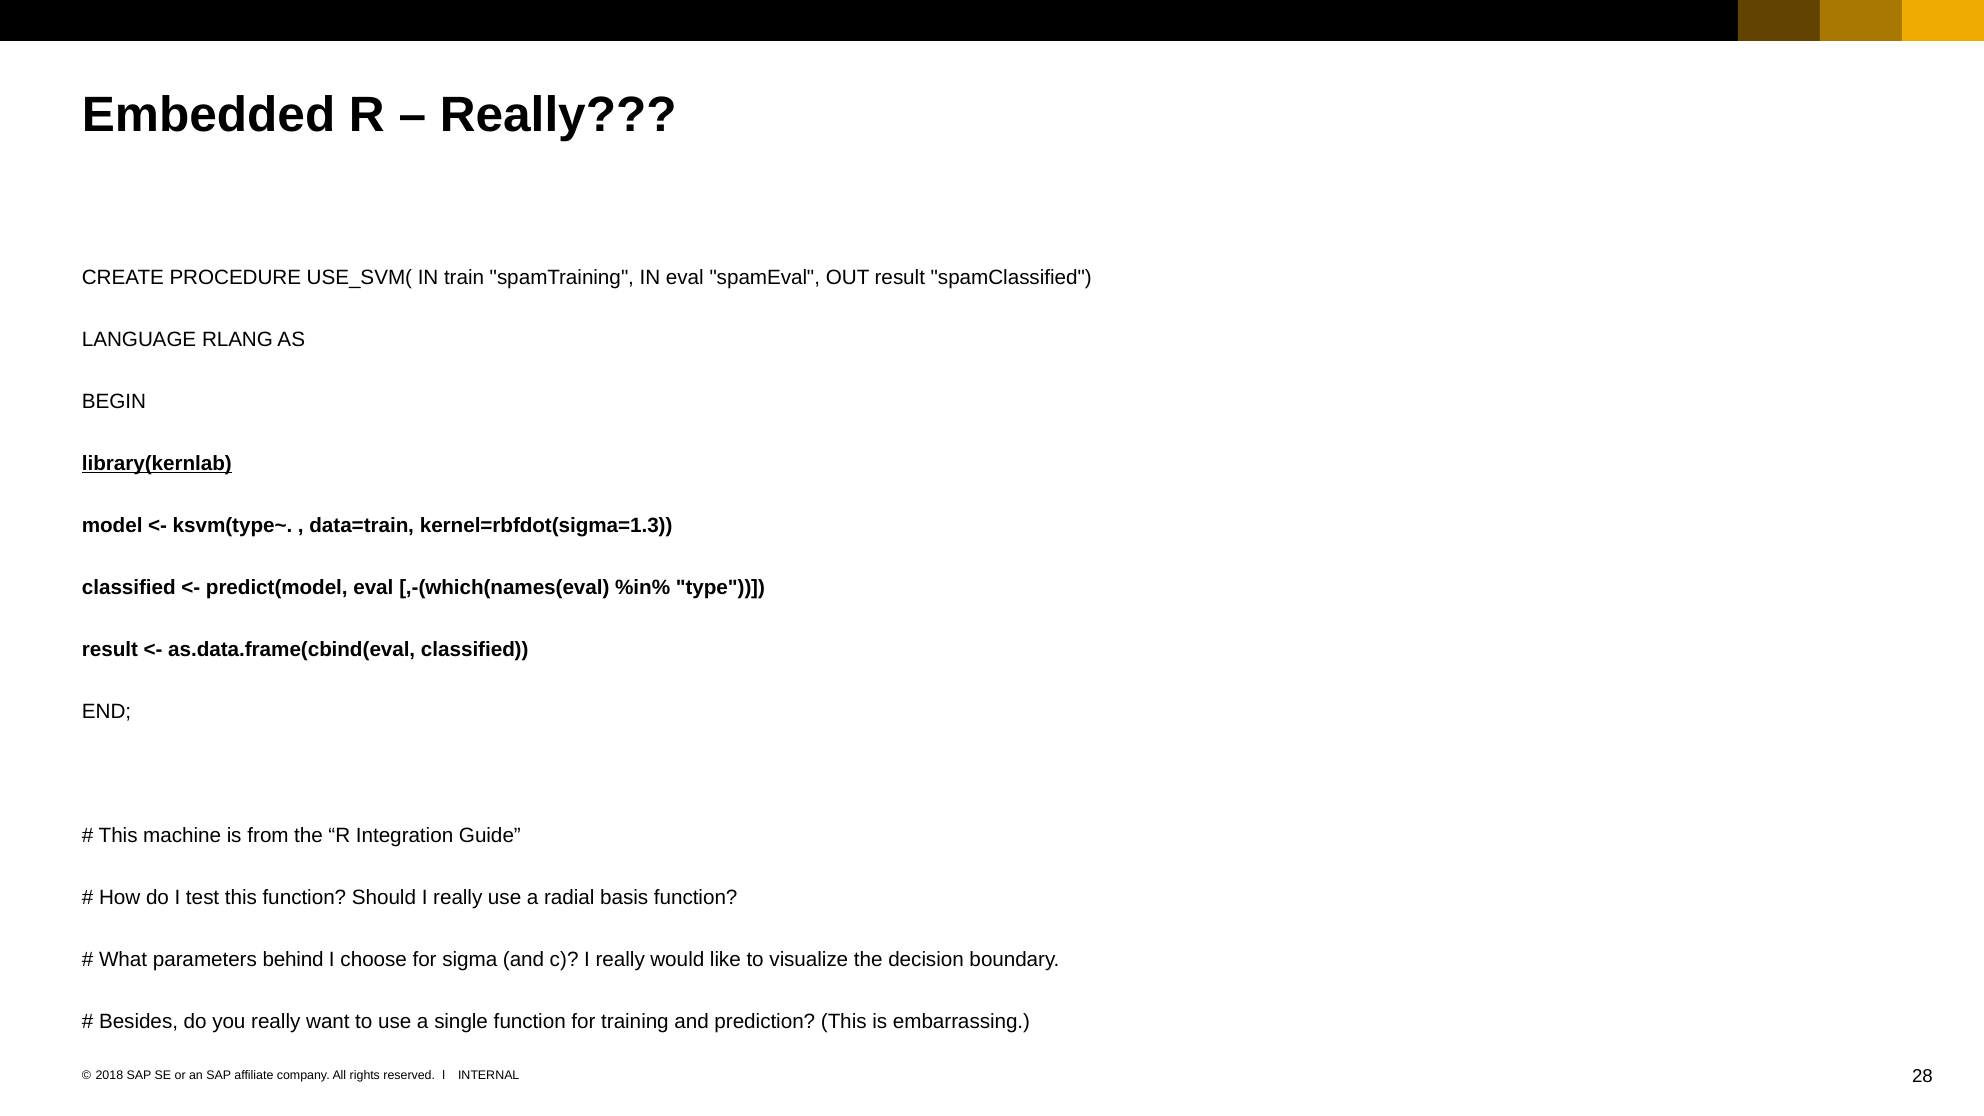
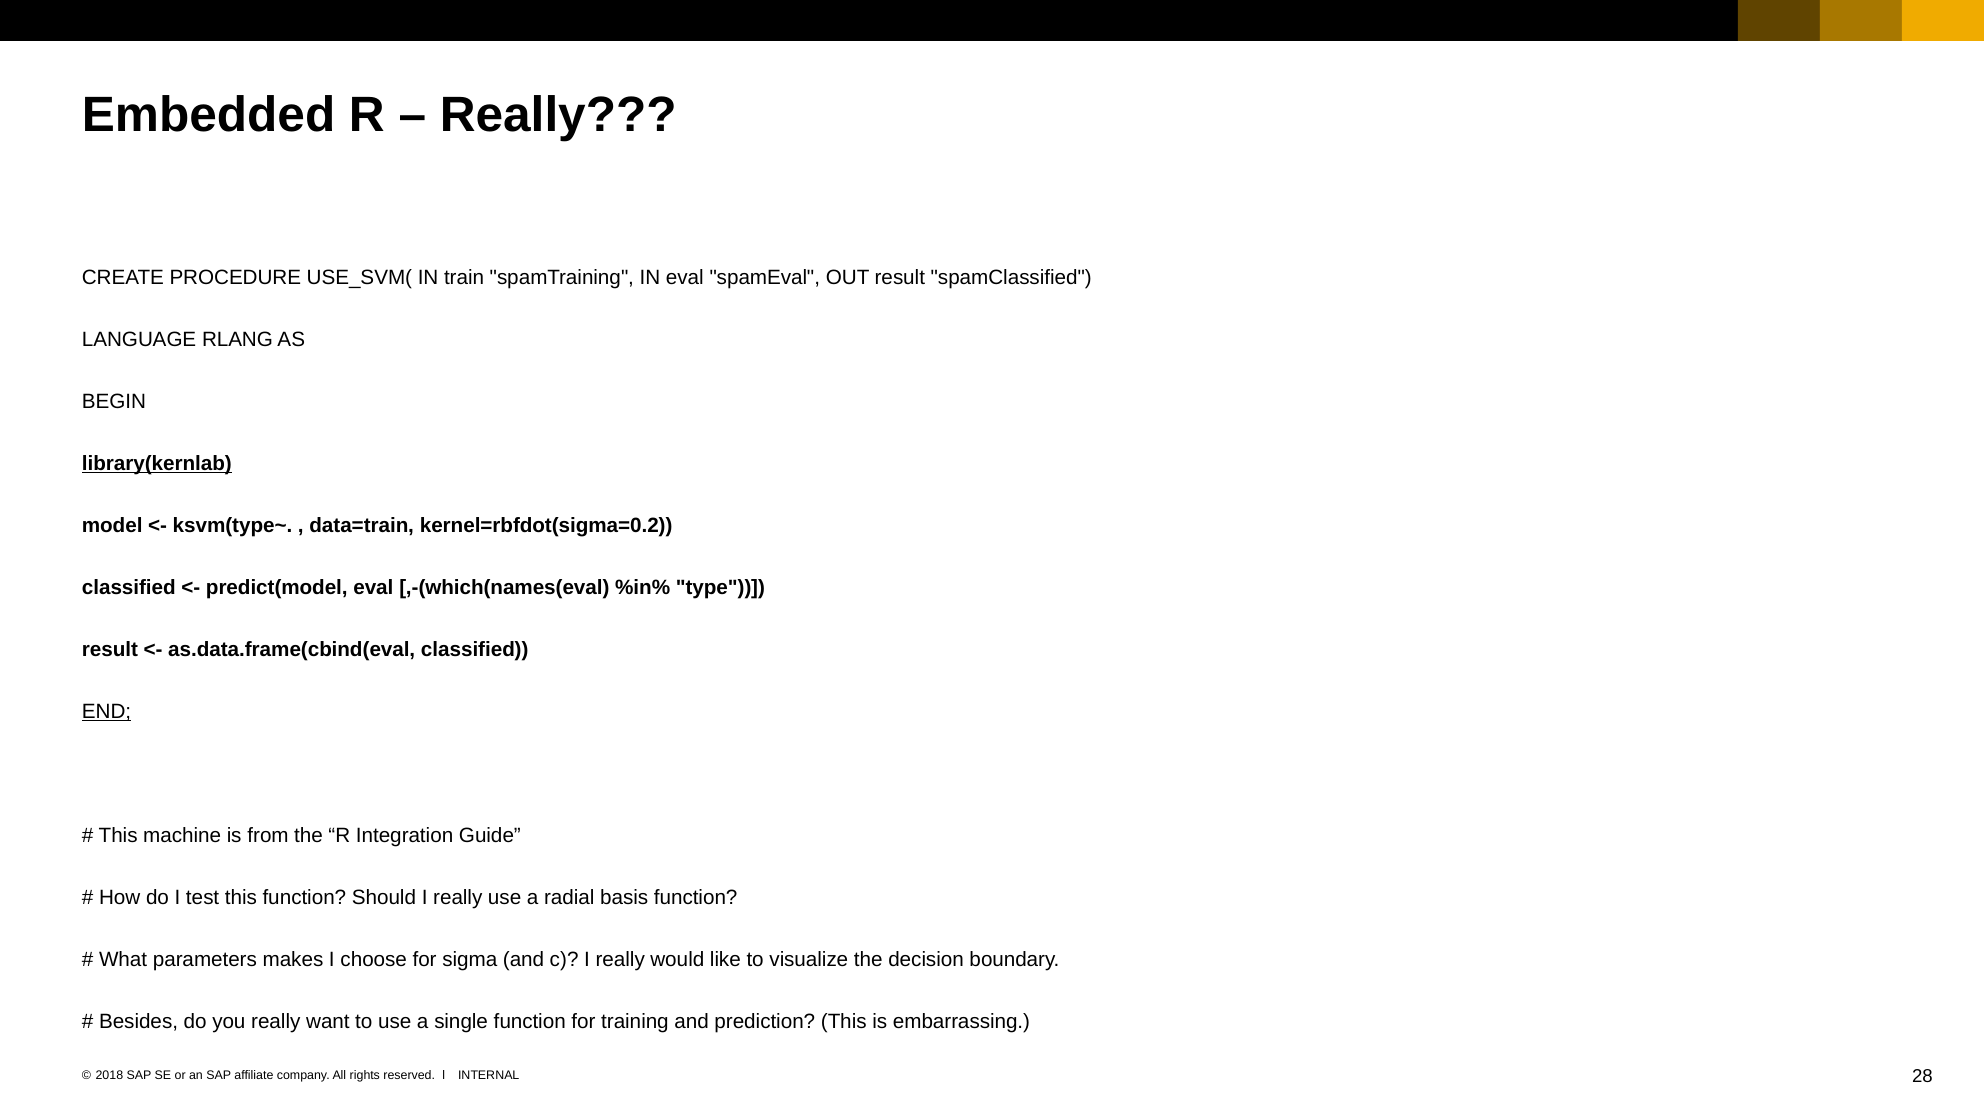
kernel=rbfdot(sigma=1.3: kernel=rbfdot(sigma=1.3 -> kernel=rbfdot(sigma=0.2 (546, 526)
END underline: none -> present (107, 712)
behind: behind -> makes (293, 960)
